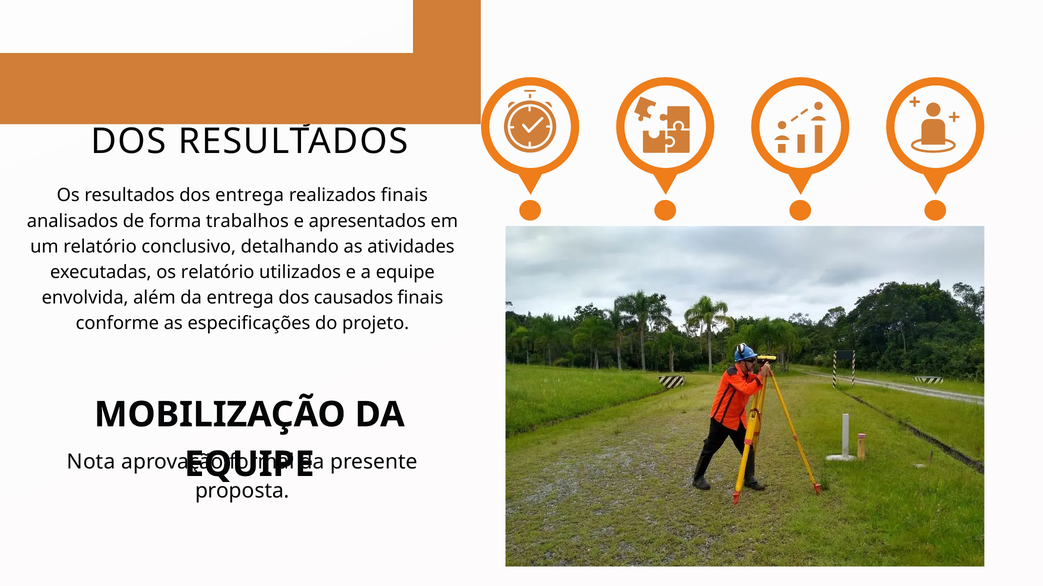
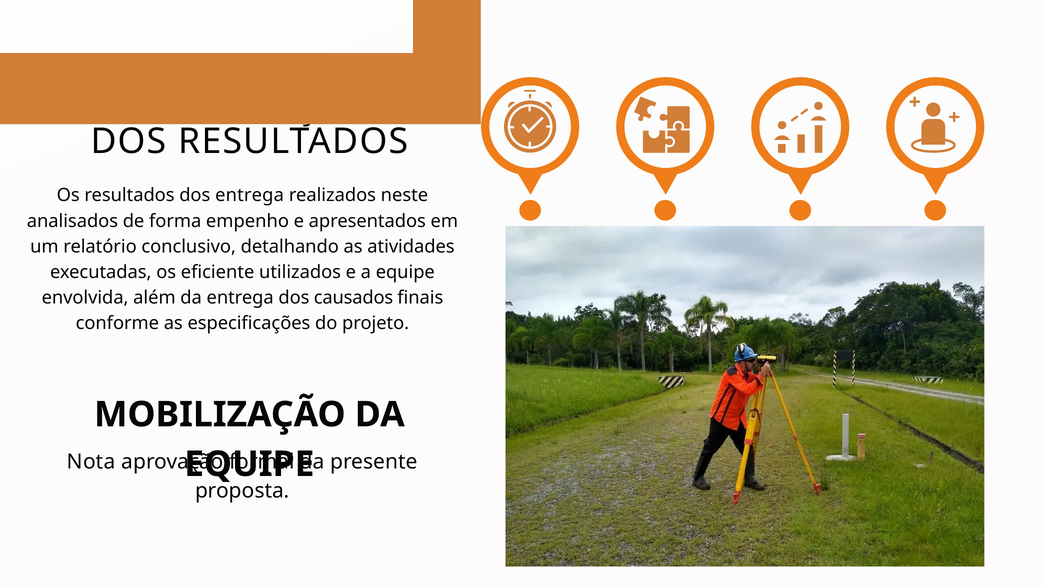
realizados finais: finais -> neste (404, 196)
trabalhos: trabalhos -> empenho (247, 221)
os relatório: relatório -> eficiente (218, 272)
